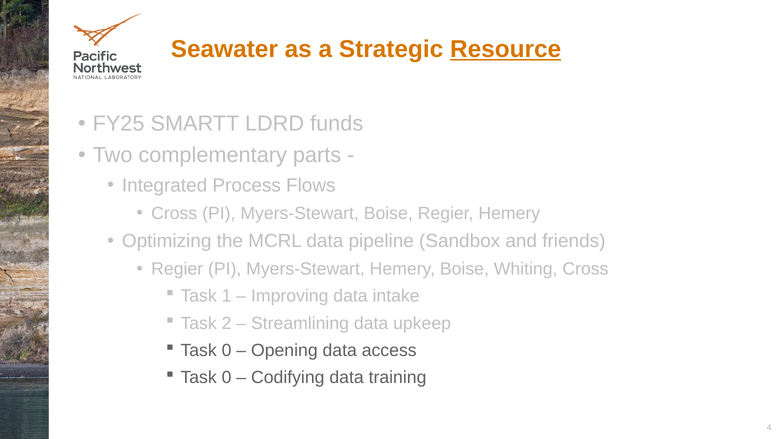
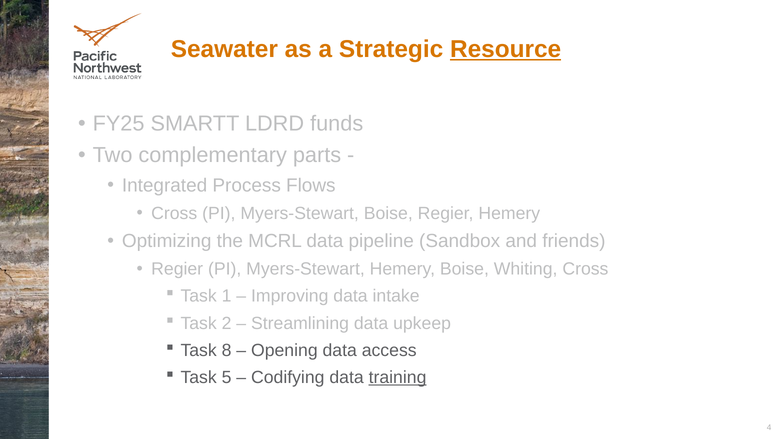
0: 0 -> 8 (227, 351)
0: 0 -> 5 (227, 378)
training underline: none -> present (398, 378)
